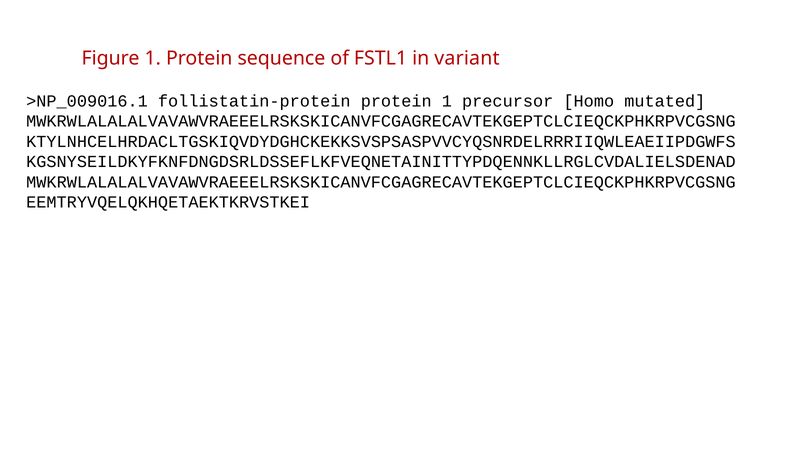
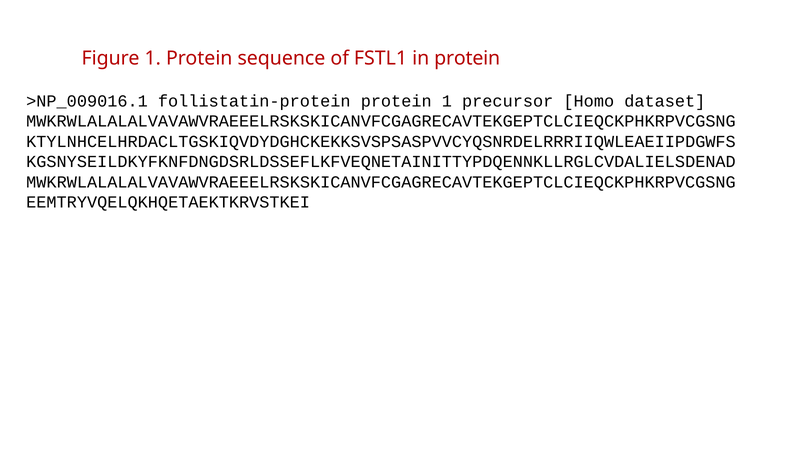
in variant: variant -> protein (467, 58)
mutated: mutated -> dataset (665, 101)
